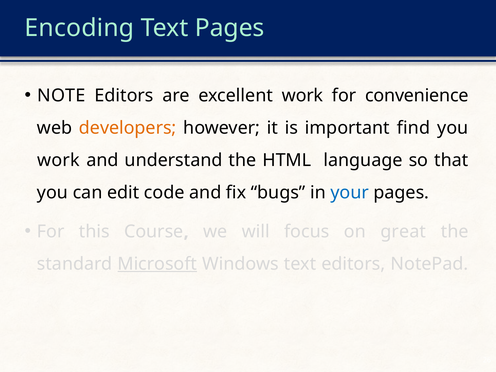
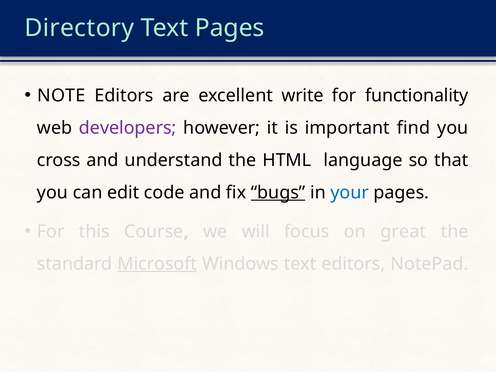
Encoding: Encoding -> Directory (79, 28)
excellent work: work -> write (303, 96)
convenience: convenience -> functionality (417, 96)
developers colour: orange -> purple (128, 128)
work: work -> cross (59, 160)
bugs underline: none -> present (278, 192)
